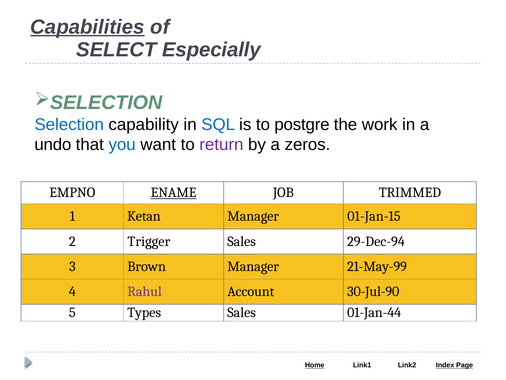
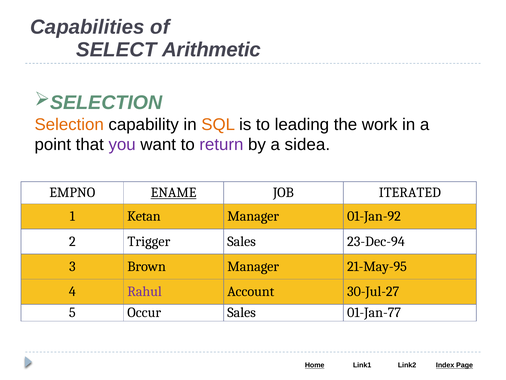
Capabilities underline: present -> none (87, 27)
Especially: Especially -> Arithmetic (212, 50)
Selection colour: blue -> orange (69, 124)
SQL colour: blue -> orange (218, 124)
postgre: postgre -> leading (302, 124)
undo: undo -> point (53, 145)
you colour: blue -> purple (122, 145)
zeros: zeros -> sidea (307, 145)
TRIMMED: TRIMMED -> ITERATED (410, 192)
01-Jan-15: 01-Jan-15 -> 01-Jan-92 (374, 216)
29-Dec-94: 29-Dec-94 -> 23-Dec-94 (376, 241)
21-May-99: 21-May-99 -> 21-May-95 (377, 266)
30-Jul-90: 30-Jul-90 -> 30-Jul-27 (373, 291)
Types: Types -> Occur (144, 312)
01-Jan-44: 01-Jan-44 -> 01-Jan-77 (374, 312)
